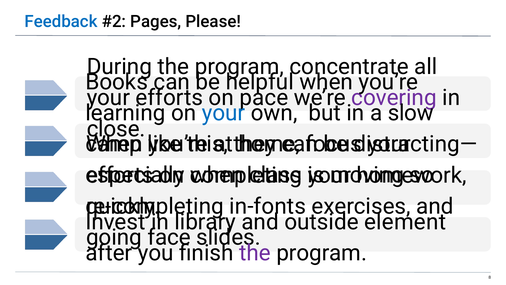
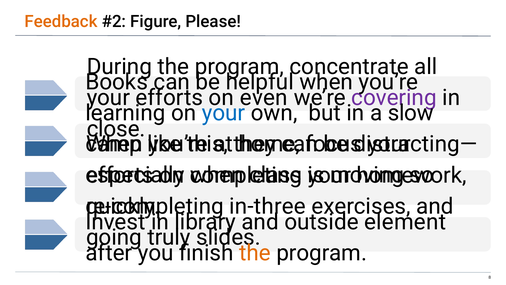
Feedback colour: blue -> orange (61, 21)
Pages: Pages -> Figure (156, 21)
pace: pace -> even (264, 98)
in-fonts: in-fonts -> in-three (268, 206)
face: face -> truly (169, 237)
the colour: purple -> orange (255, 253)
